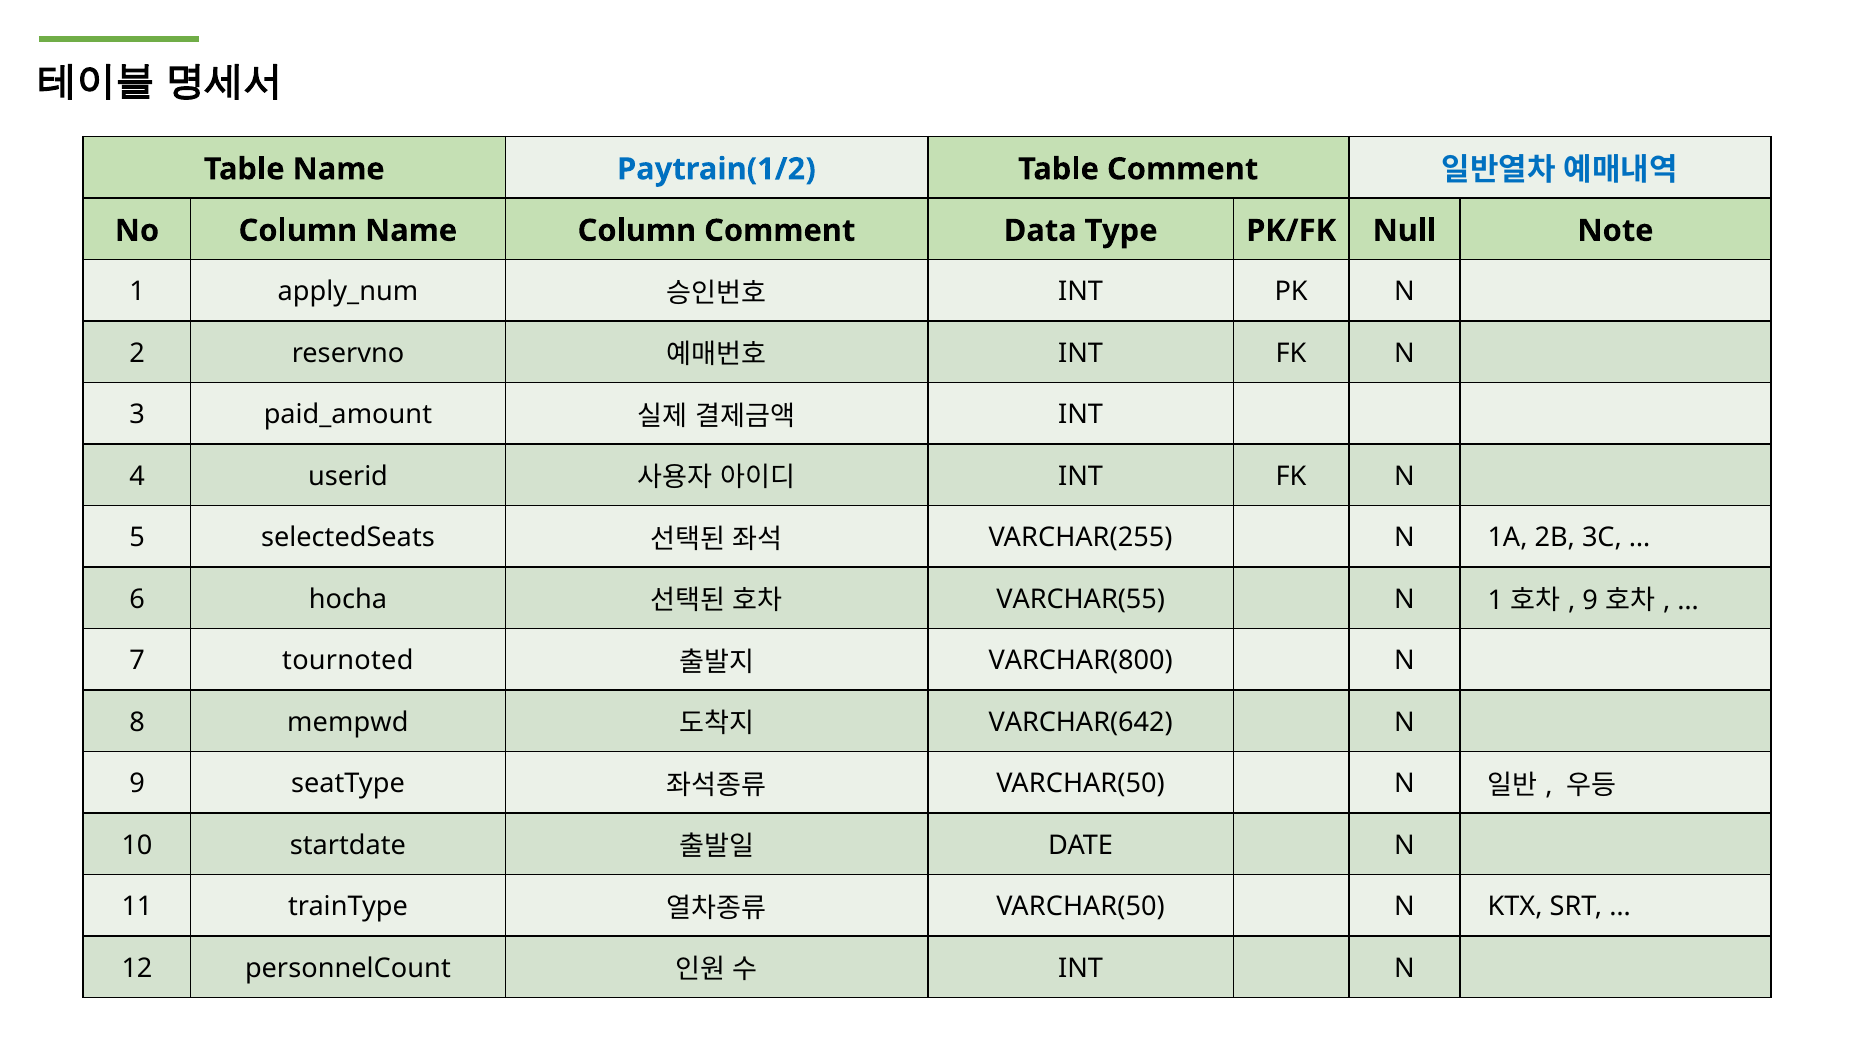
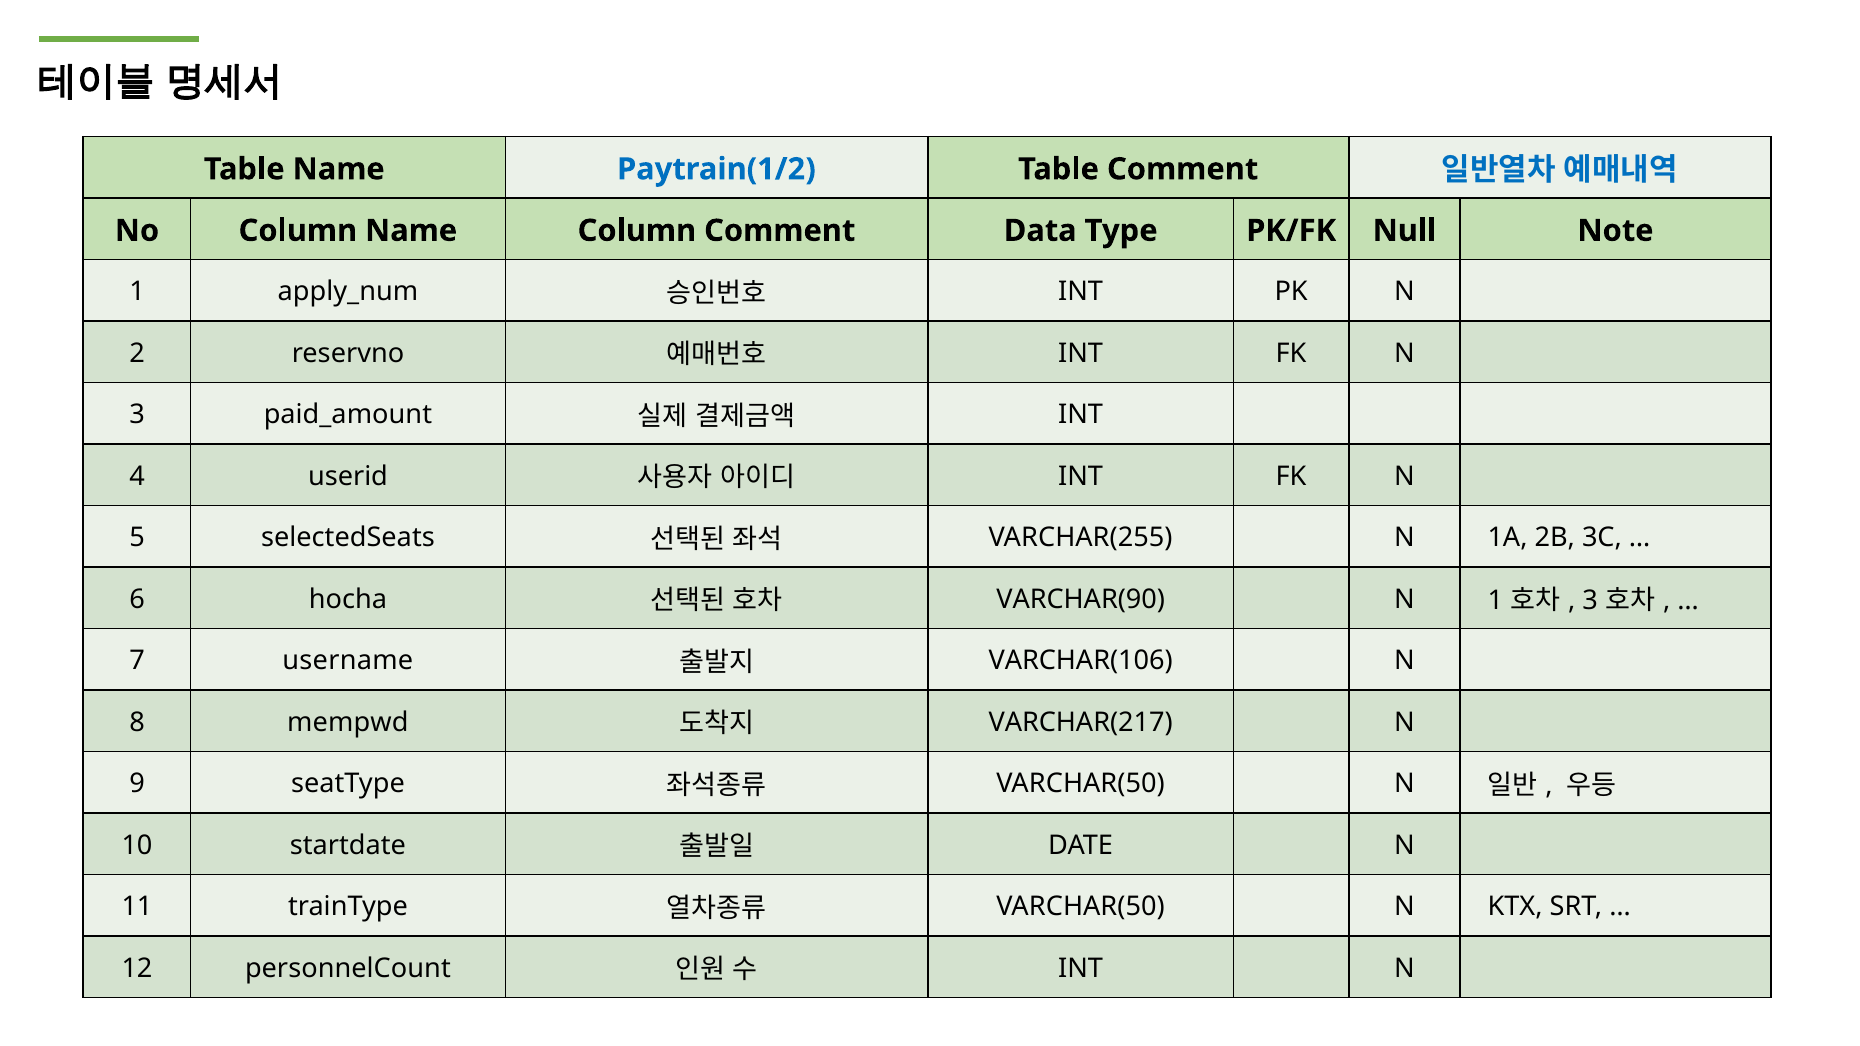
VARCHAR(55: VARCHAR(55 -> VARCHAR(90 (1081, 600)
9: 9 -> 3 (1590, 601)
tournoted: tournoted -> username (348, 661)
VARCHAR(800: VARCHAR(800 -> VARCHAR(106 (1081, 661)
VARCHAR(642: VARCHAR(642 -> VARCHAR(217 (1081, 723)
